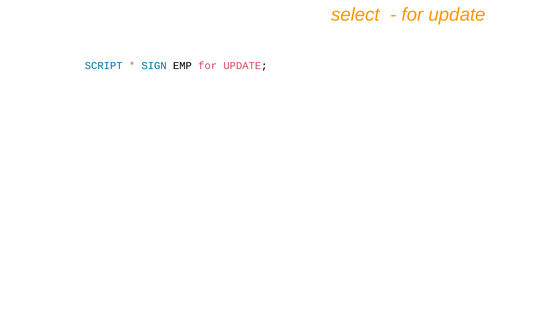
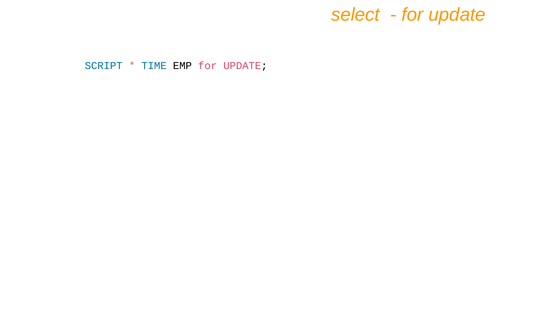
SIGN: SIGN -> TIME (154, 66)
